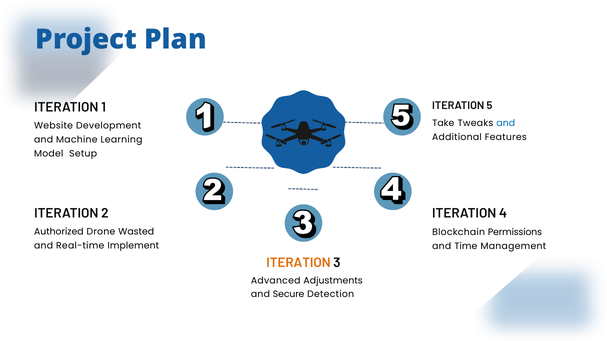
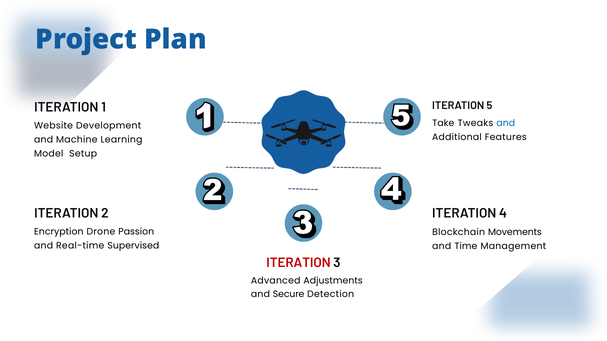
Authorized: Authorized -> Encryption (59, 232)
Wasted: Wasted -> Passion (136, 232)
Permissions: Permissions -> Movements (515, 232)
Implement: Implement -> Supervised (133, 246)
ITERATION colour: orange -> red (299, 263)
